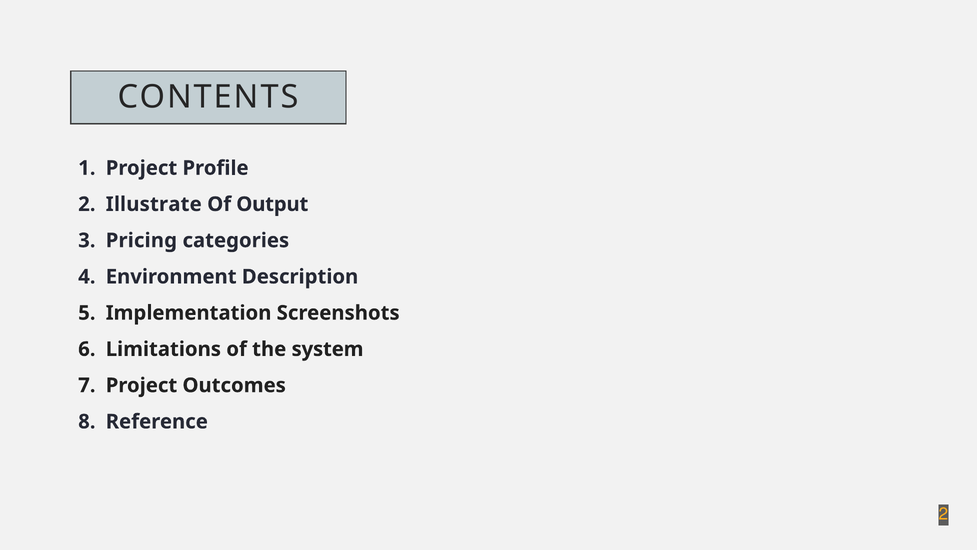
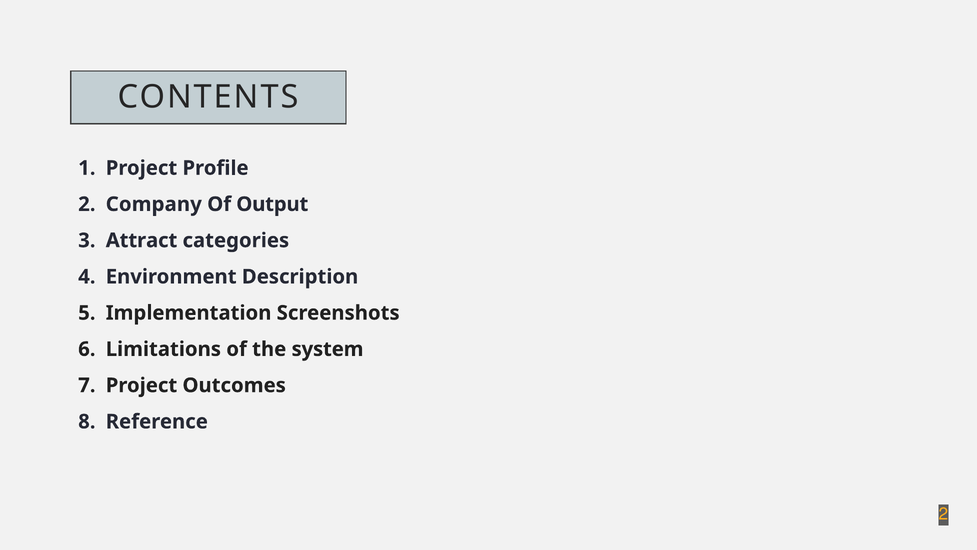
Illustrate: Illustrate -> Company (154, 204)
Pricing: Pricing -> Attract (142, 240)
